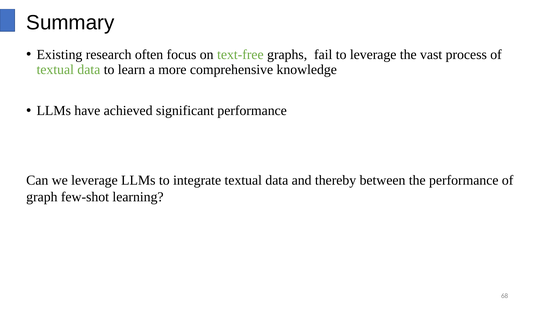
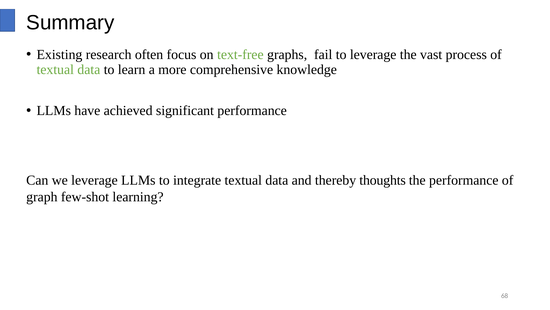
between: between -> thoughts (383, 180)
